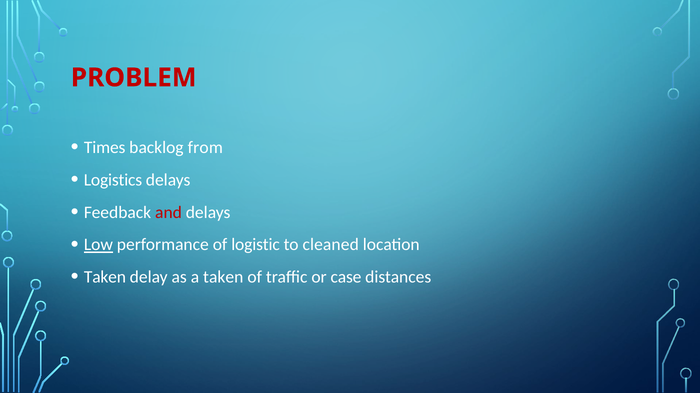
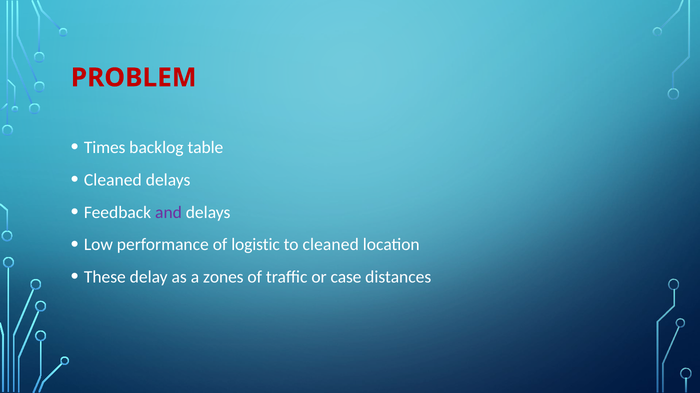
from: from -> table (205, 148)
Logistics: Logistics -> Cleaned (113, 180)
and colour: red -> purple (168, 213)
Low underline: present -> none (98, 245)
Taken: Taken -> These (105, 278)
a taken: taken -> zones (223, 278)
